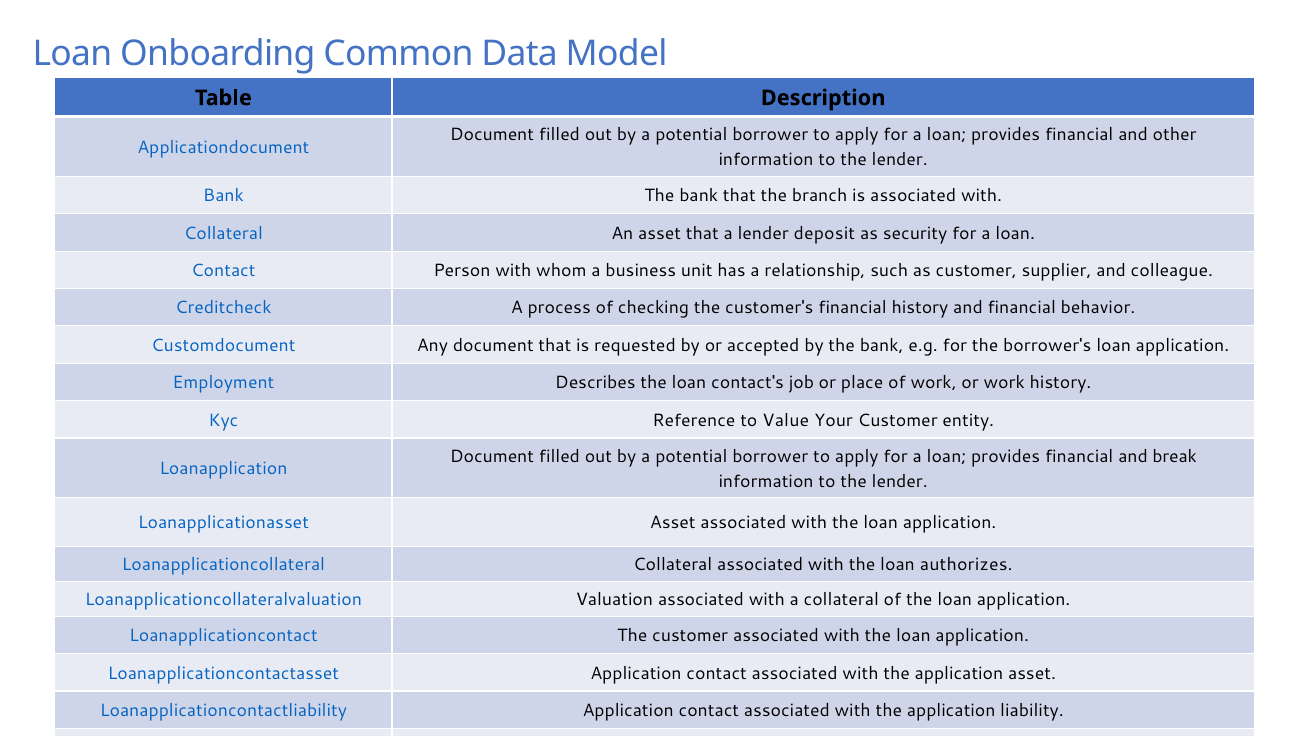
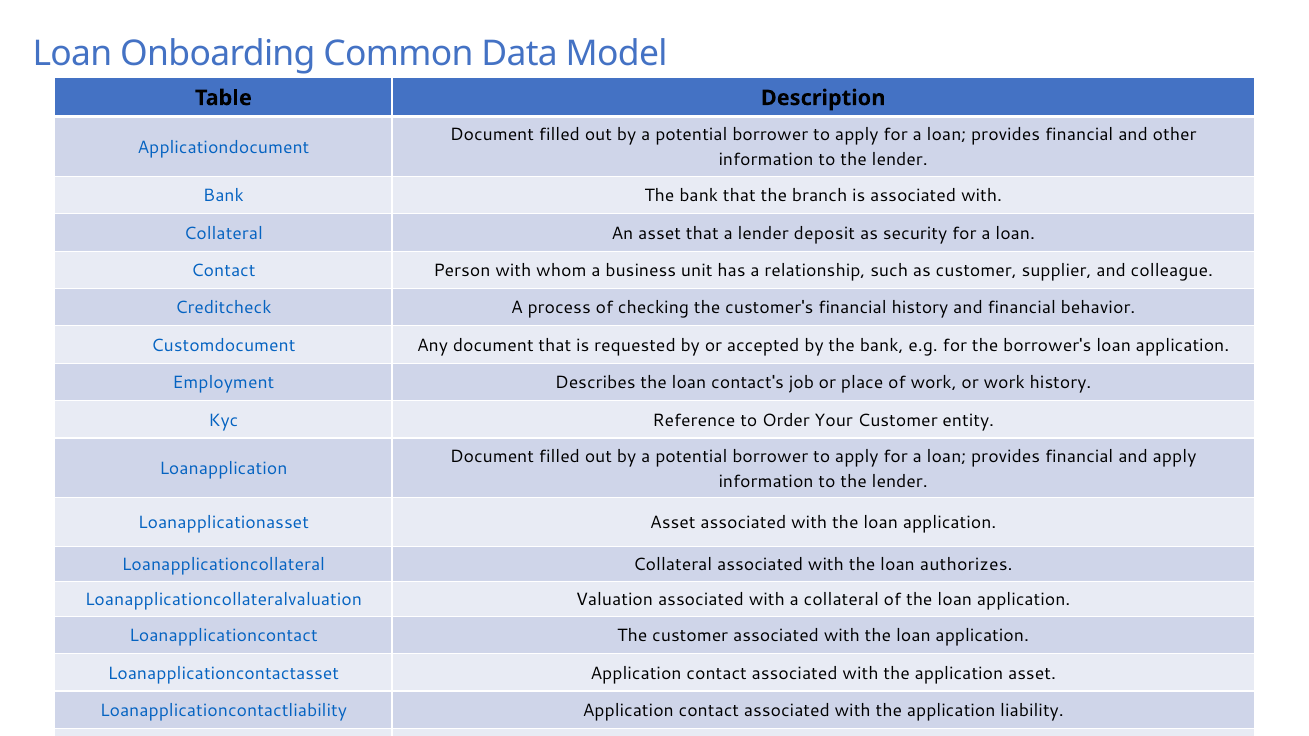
Value: Value -> Order (786, 420)
and break: break -> apply (1175, 456)
